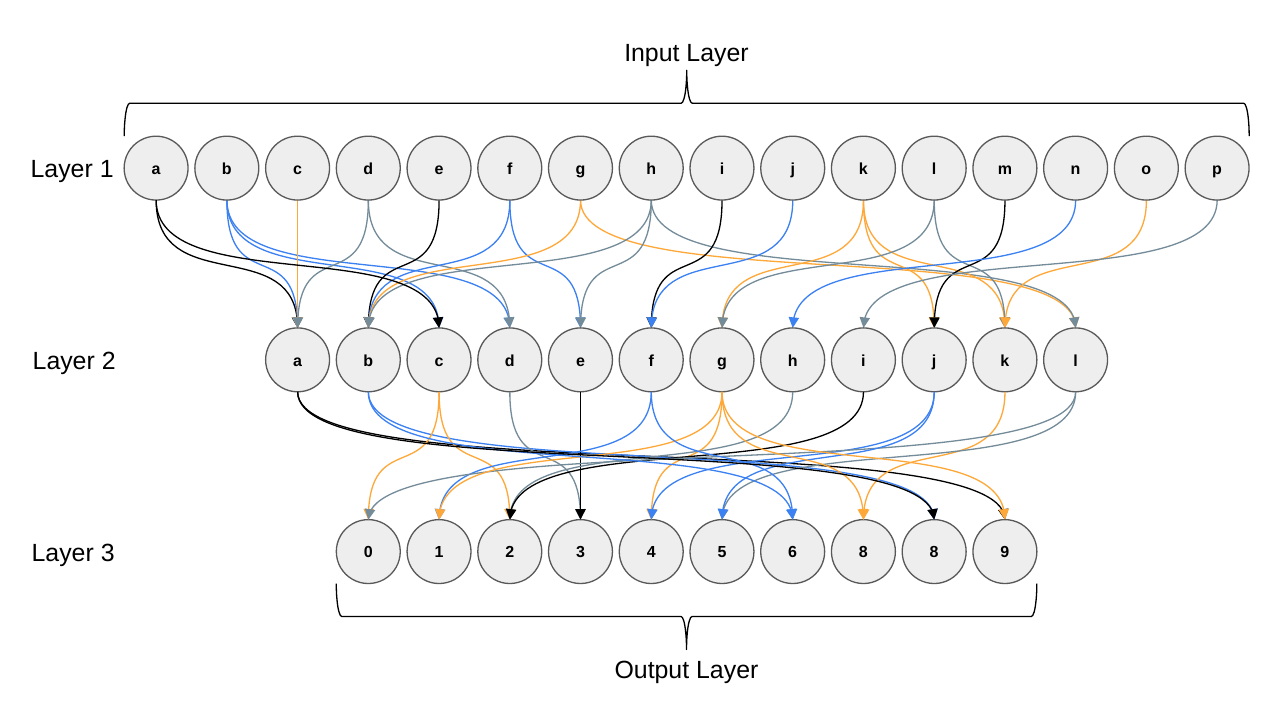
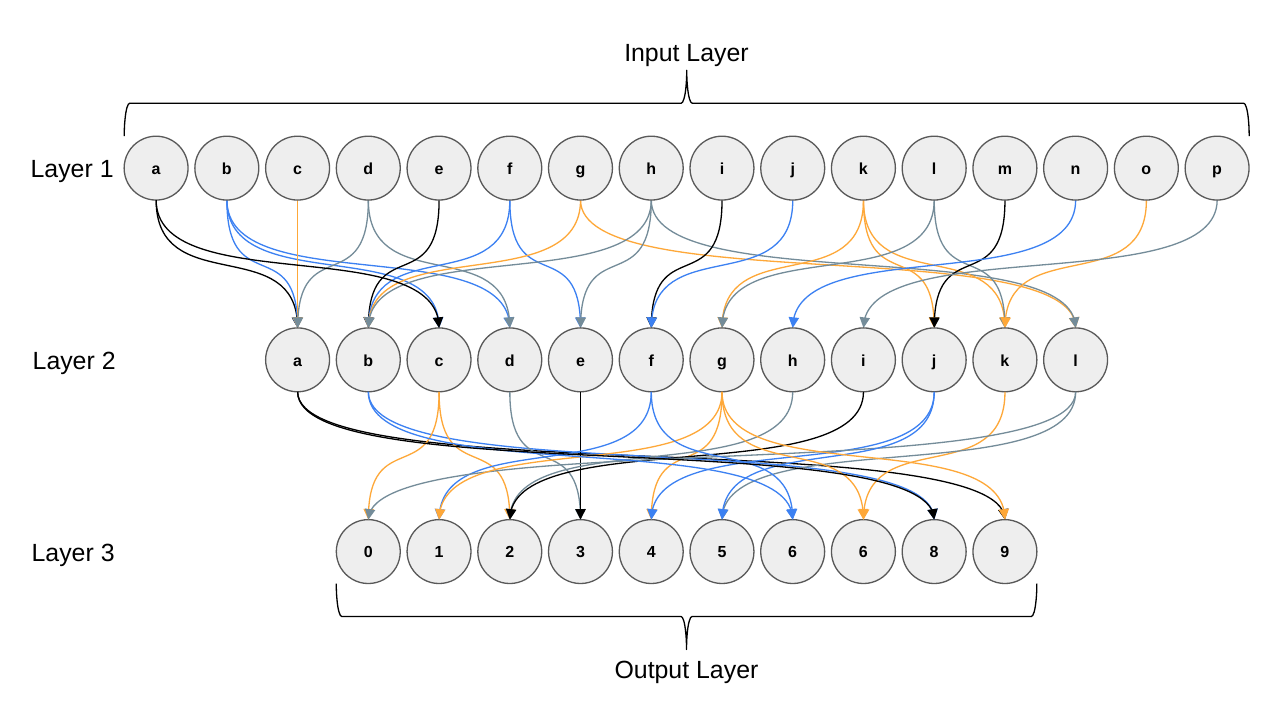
6 8: 8 -> 6 (863, 553)
